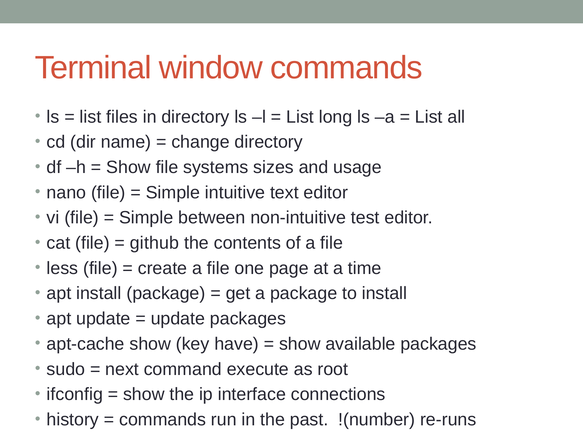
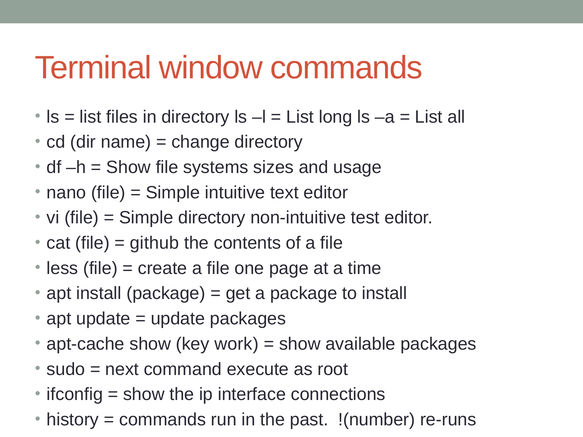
Simple between: between -> directory (212, 218)
have: have -> work (237, 344)
